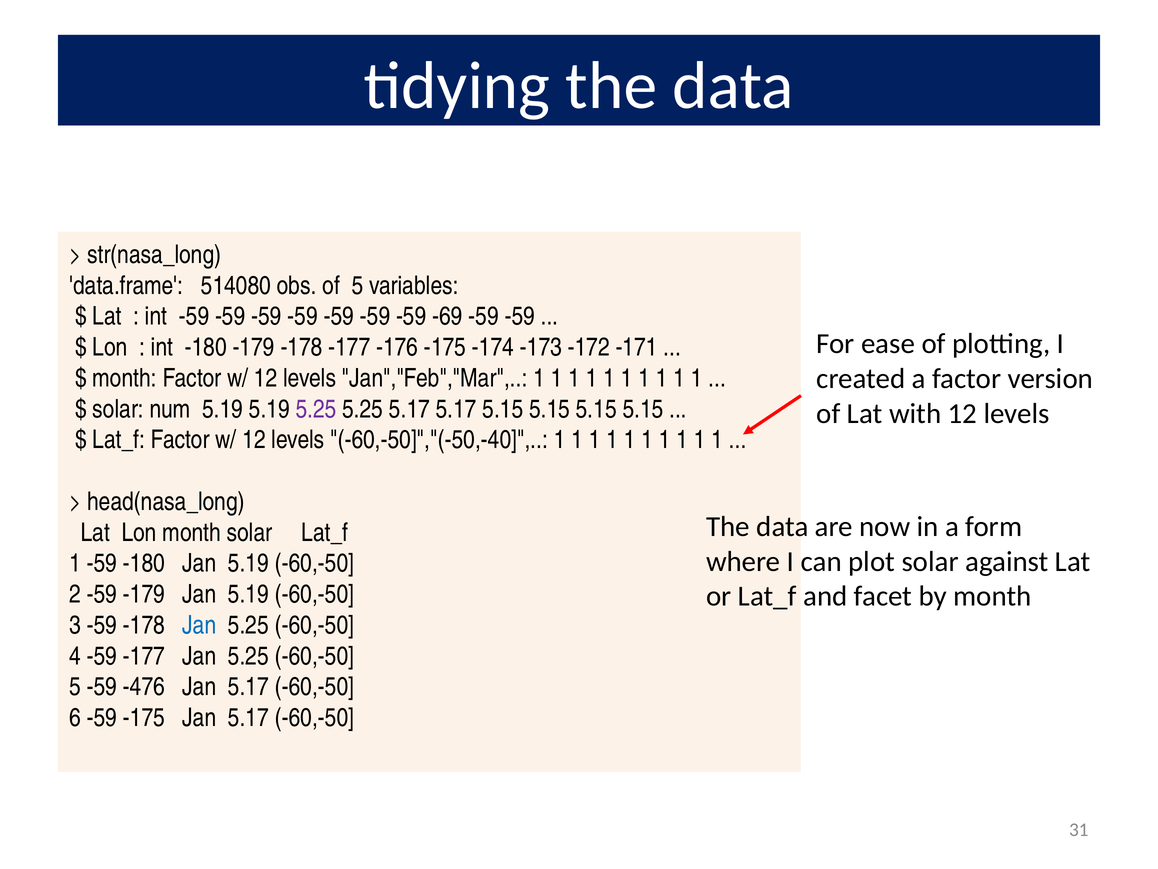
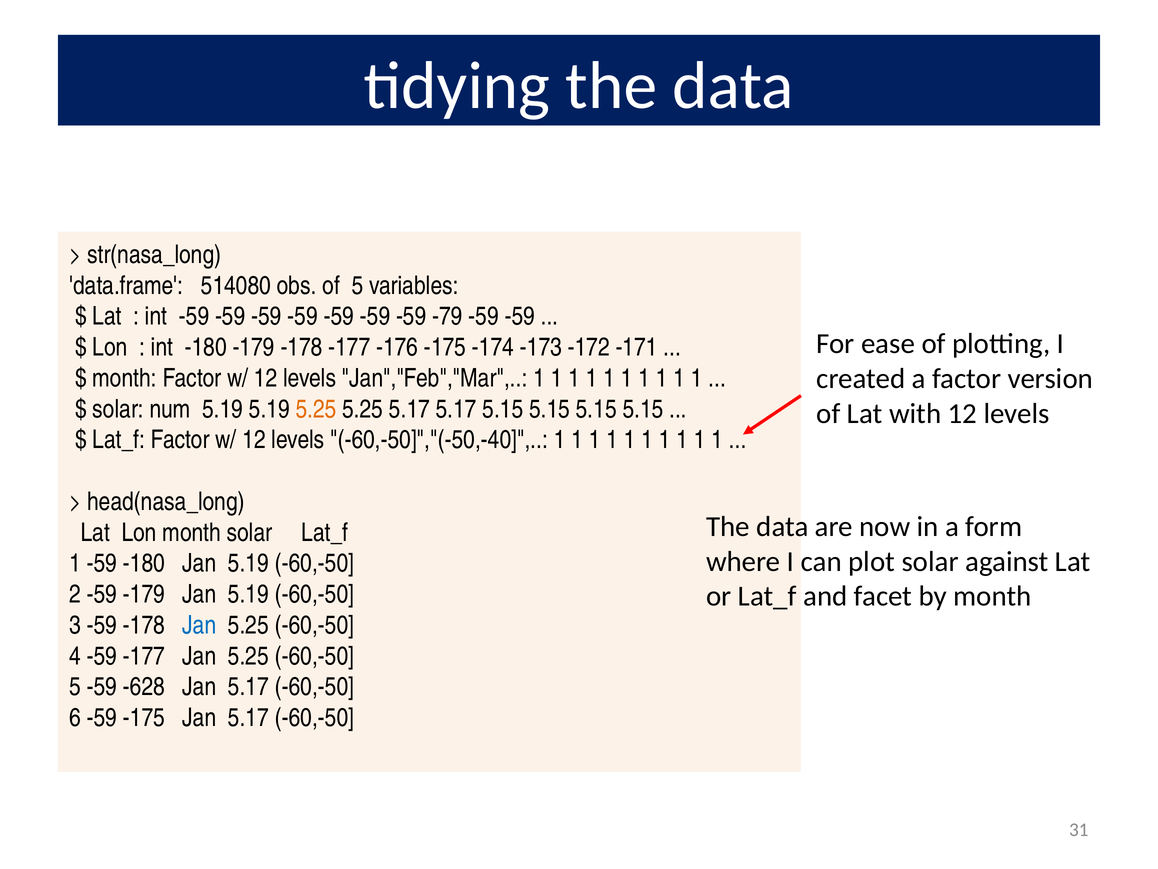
-69: -69 -> -79 (447, 316)
5.25 colour: purple -> orange (316, 409)
-476: -476 -> -628 (144, 687)
